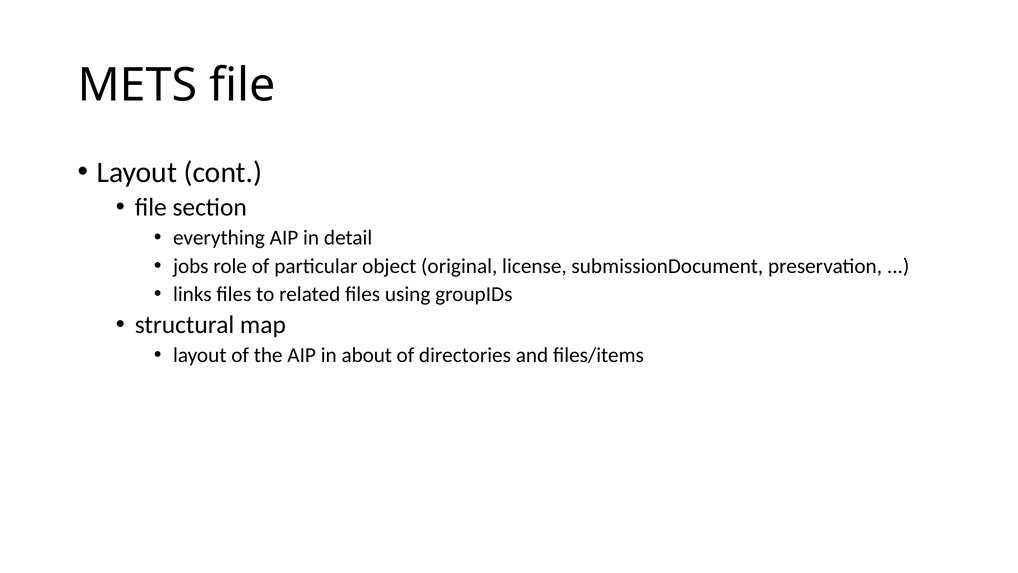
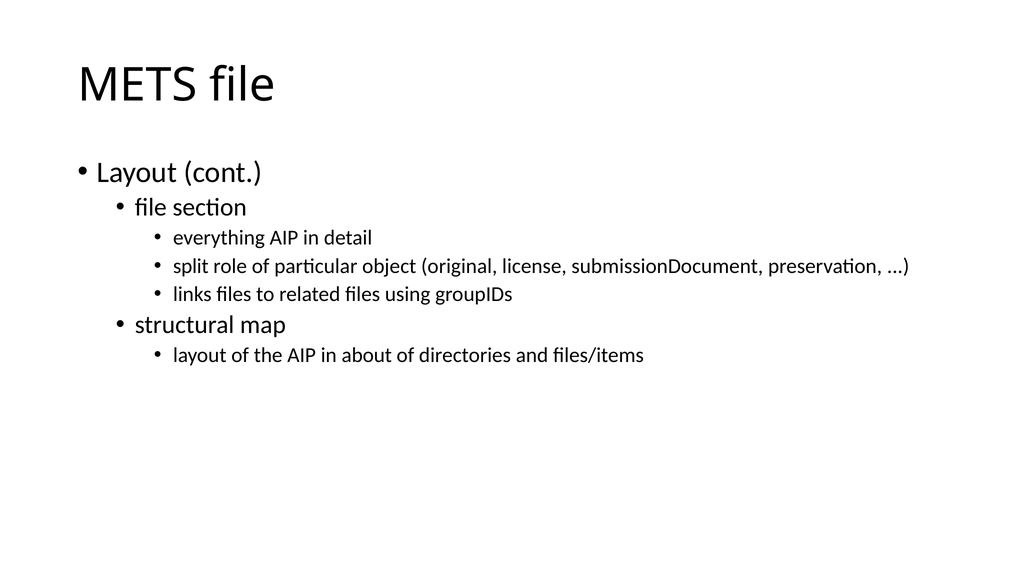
jobs: jobs -> split (191, 266)
